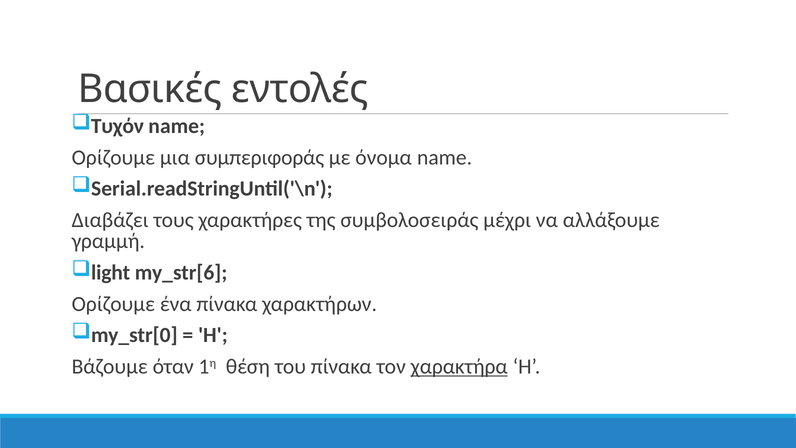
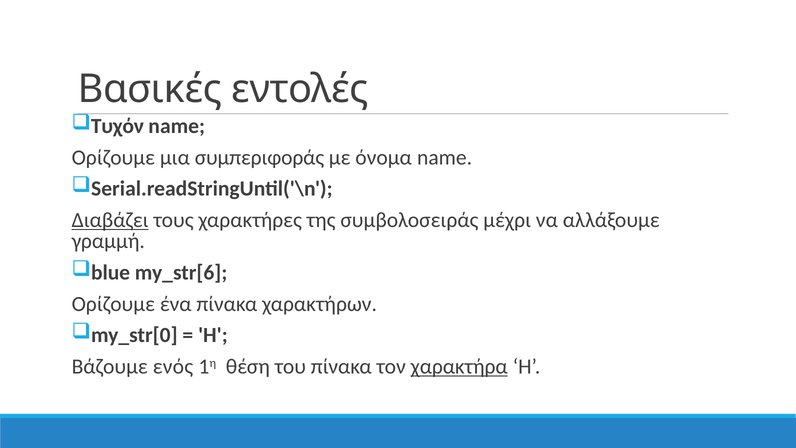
Διαβάζει underline: none -> present (110, 220)
light: light -> blue (111, 272)
όταν: όταν -> ενός (173, 366)
